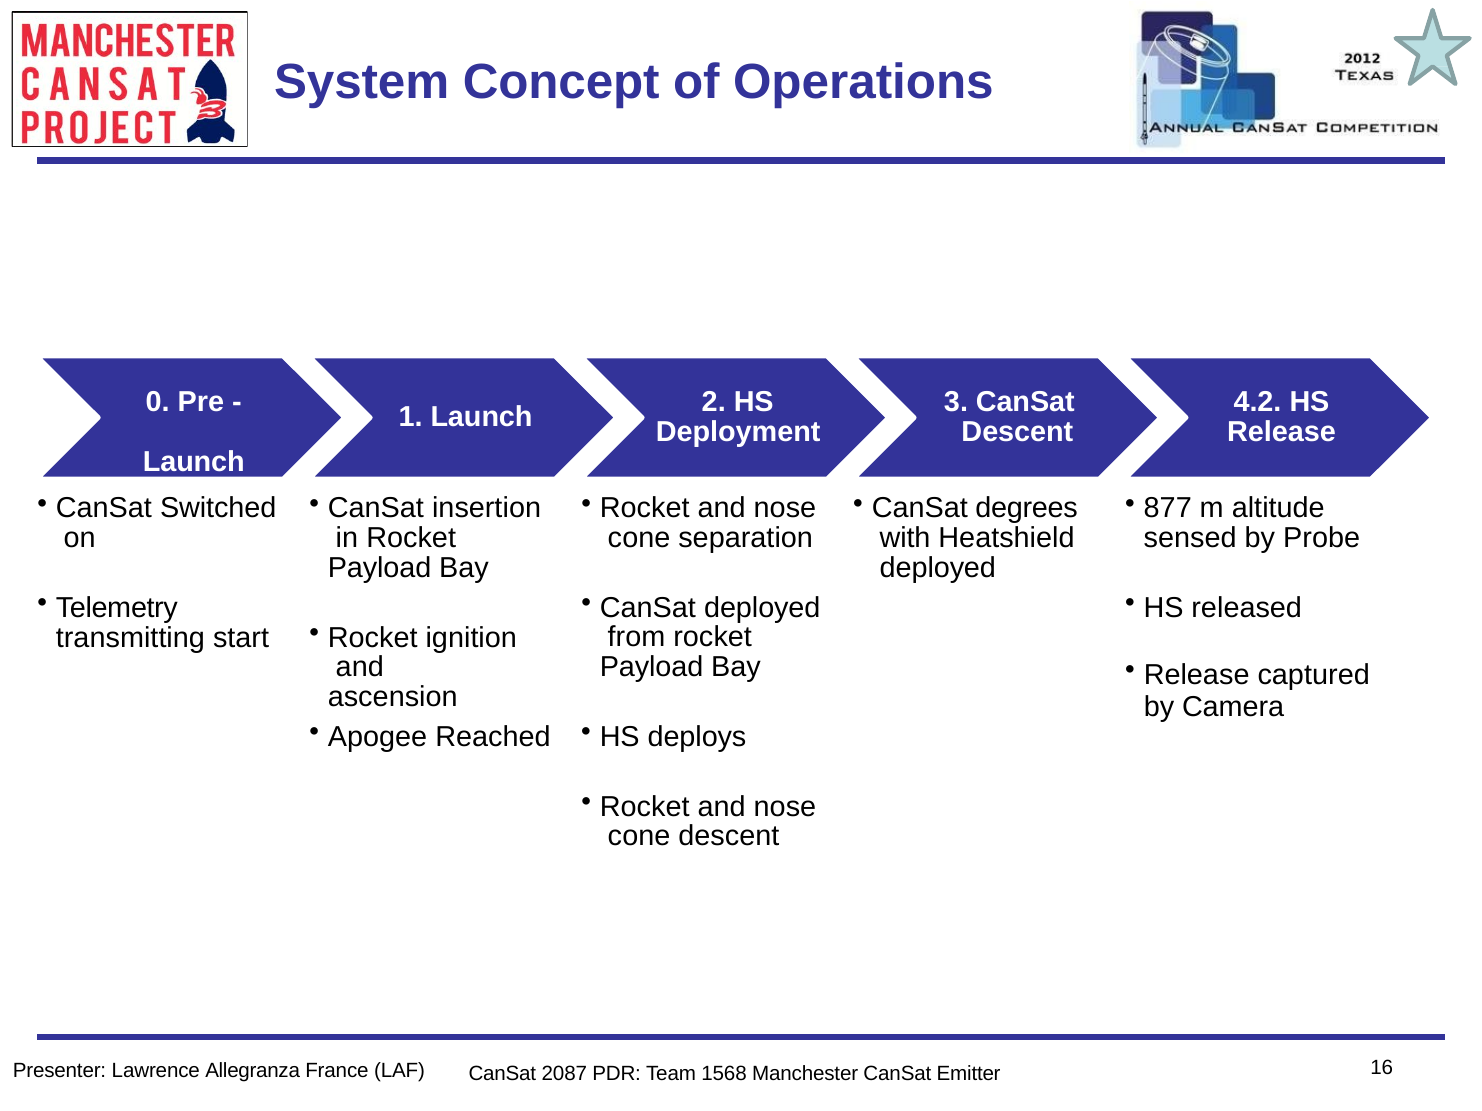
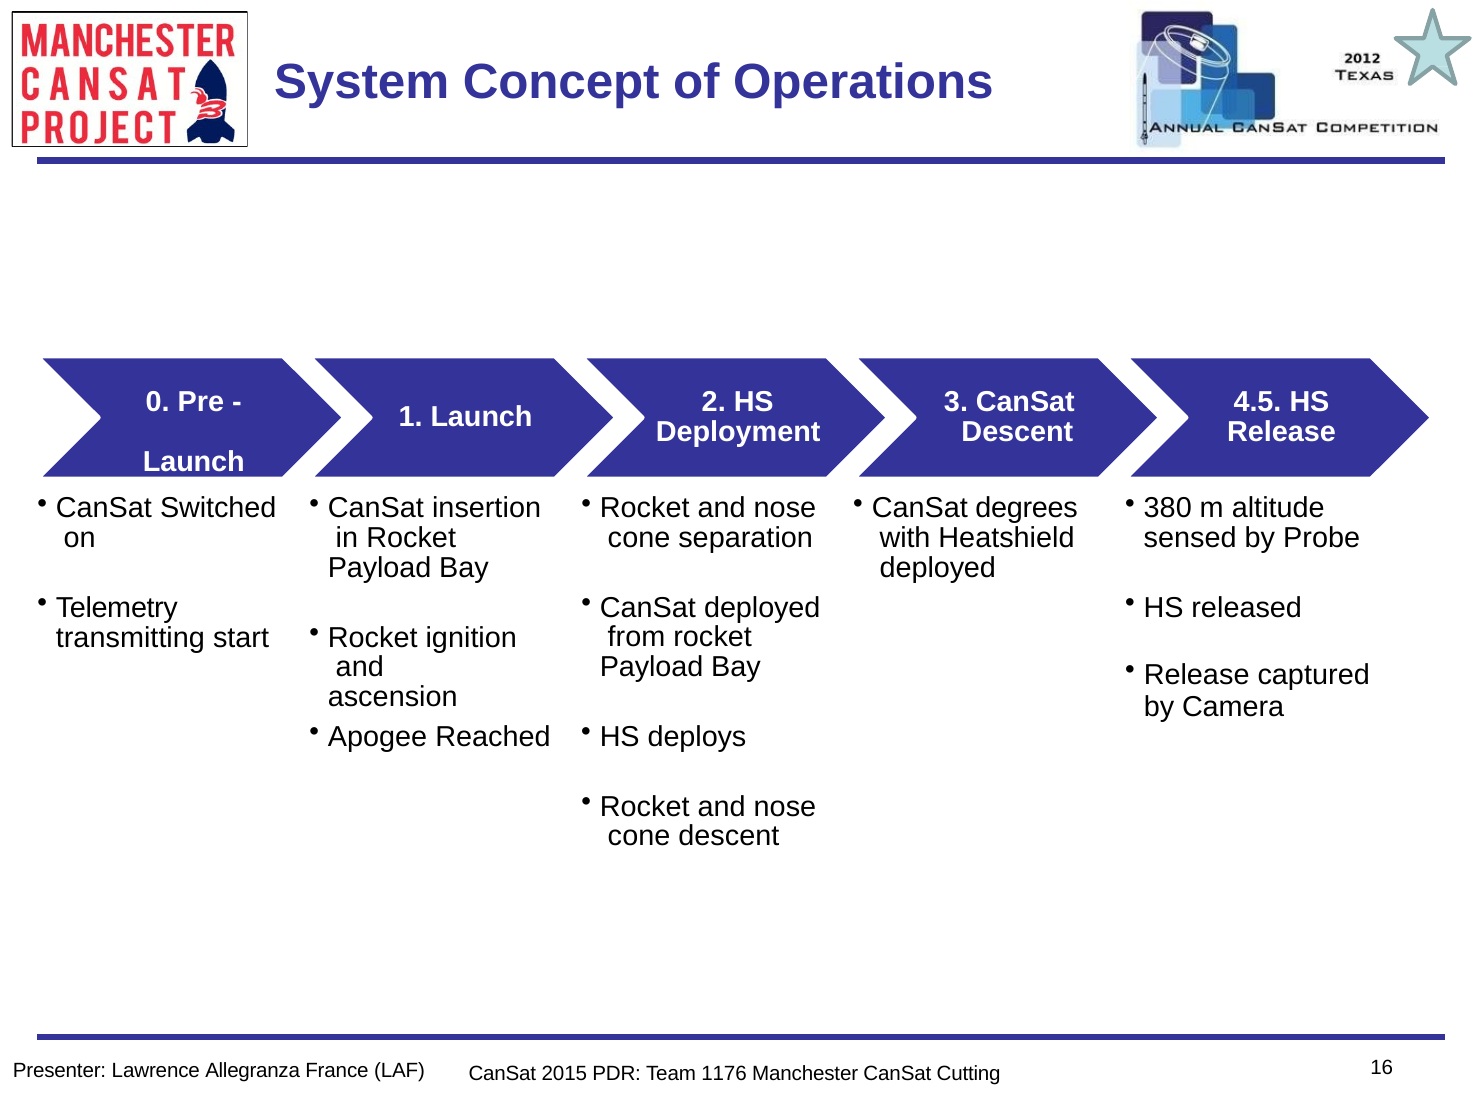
4.2: 4.2 -> 4.5 (1257, 402)
877: 877 -> 380 (1168, 509)
2087: 2087 -> 2015 (564, 1074)
1568: 1568 -> 1176 (724, 1074)
Emitter: Emitter -> Cutting (969, 1074)
